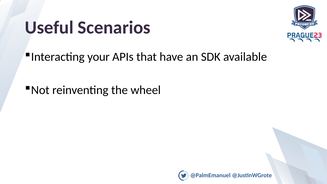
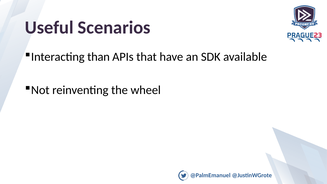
your: your -> than (99, 57)
